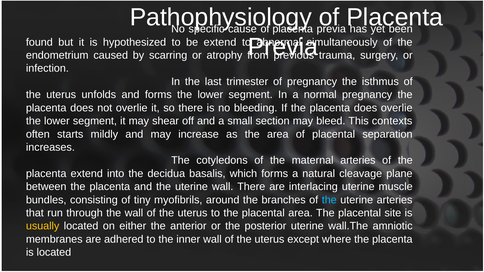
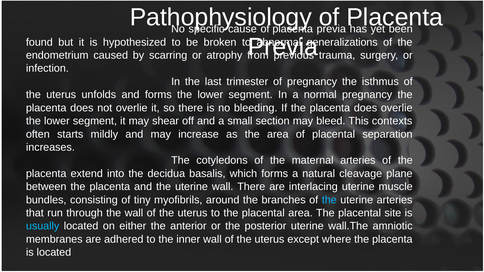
be extend: extend -> broken (220, 42)
simultaneously: simultaneously -> generalizations (342, 42)
usually colour: yellow -> light blue (43, 226)
